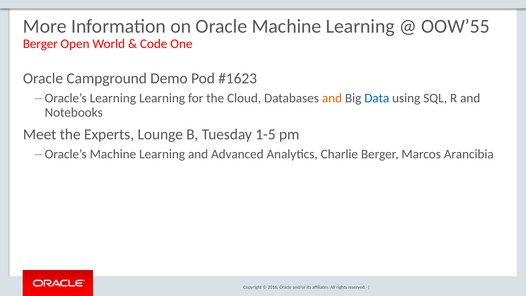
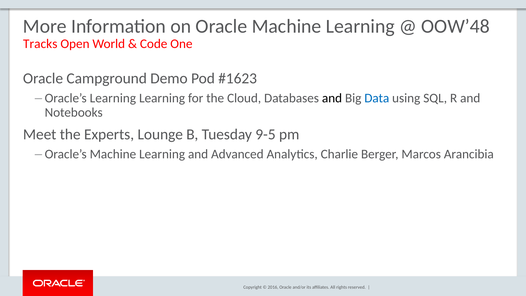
OOW’55: OOW’55 -> OOW’48 (456, 26)
Berger: Berger -> Tracks (40, 44)
and colour: orange -> black (332, 98)
1-5: 1-5 -> 9-5 (266, 134)
